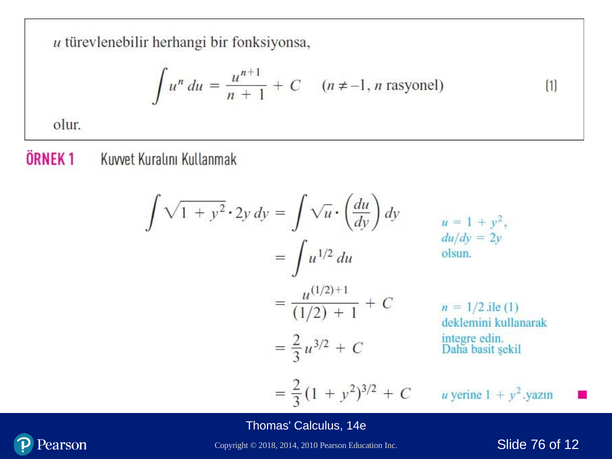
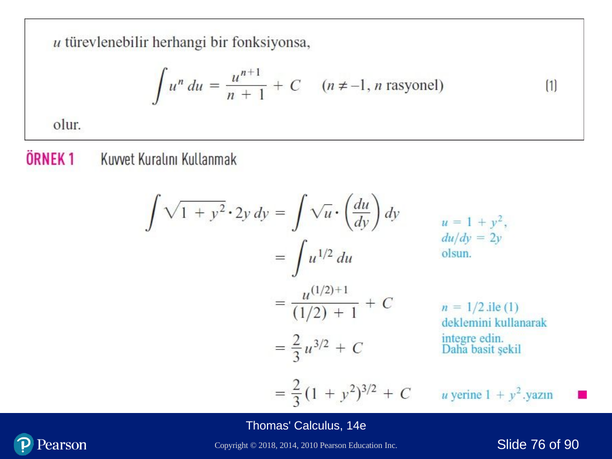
12: 12 -> 90 (572, 445)
